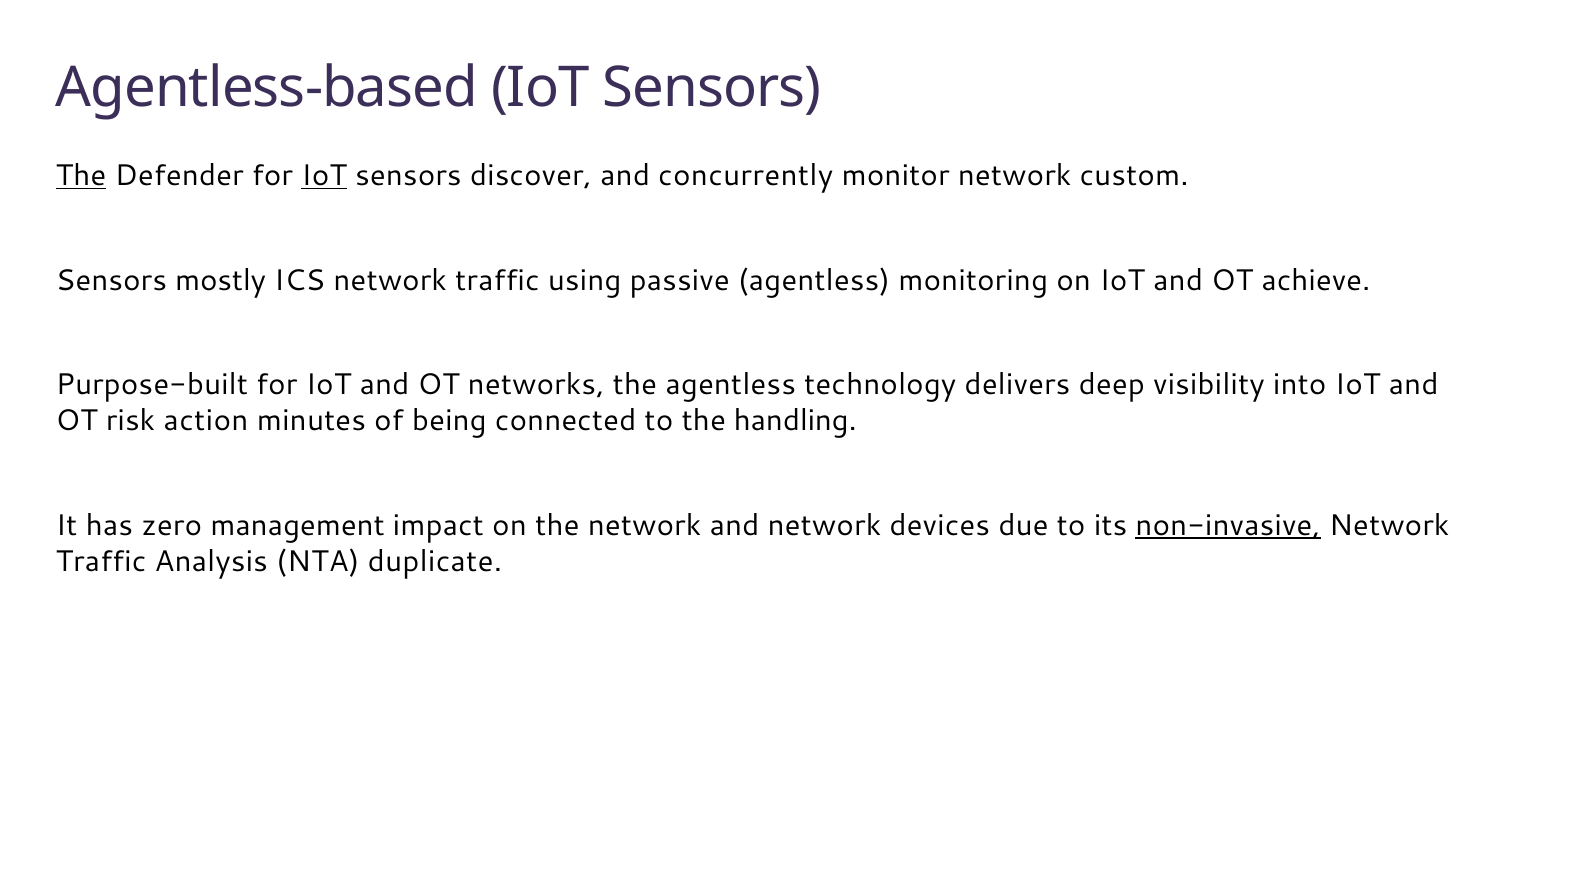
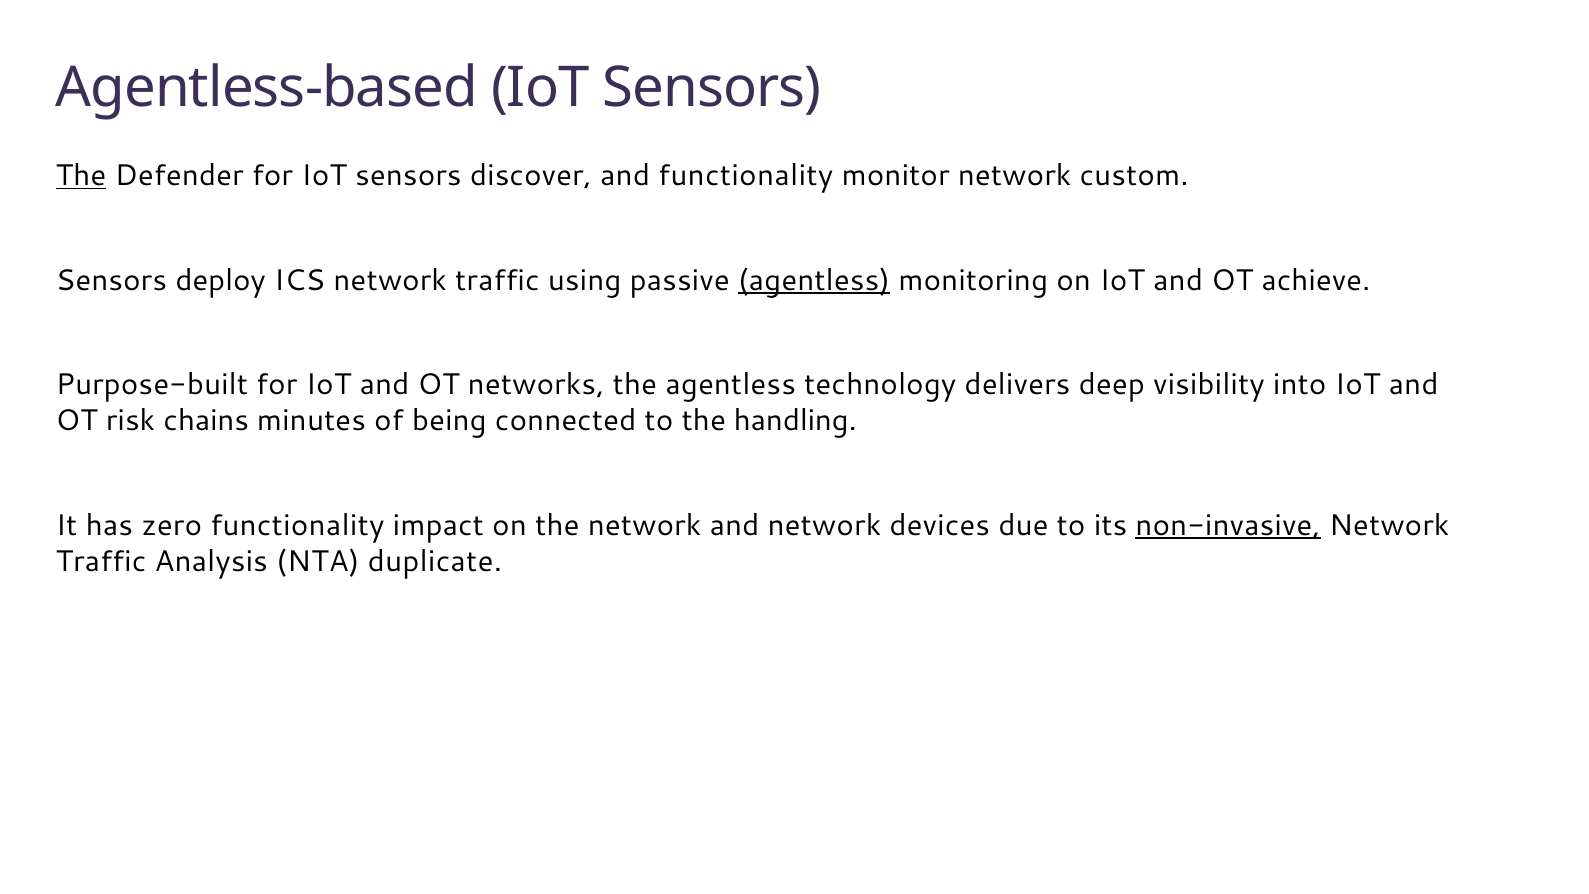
IoT underline: present -> none (324, 176)
and concurrently: concurrently -> functionality (746, 176)
mostly: mostly -> deploy (221, 280)
agentless underline: none -> present (814, 280)
action: action -> chains (206, 421)
zero management: management -> functionality (297, 525)
